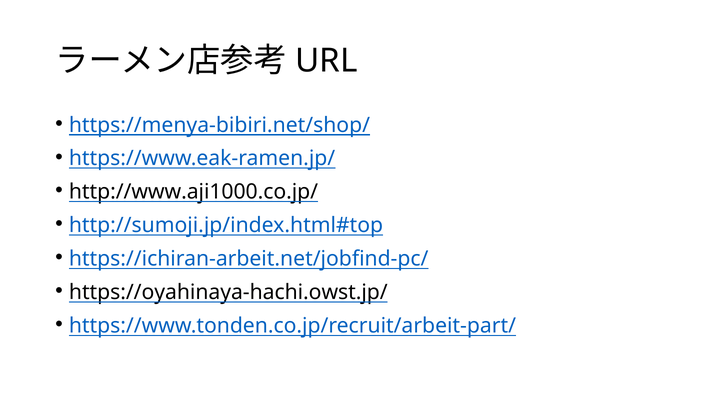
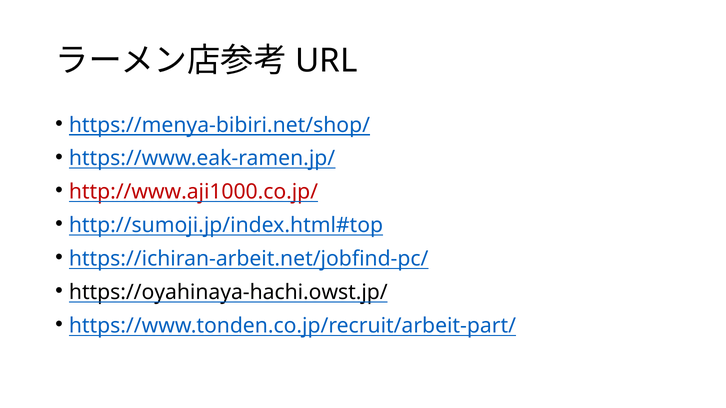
http://www.aji1000.co.jp/ colour: black -> red (193, 192)
